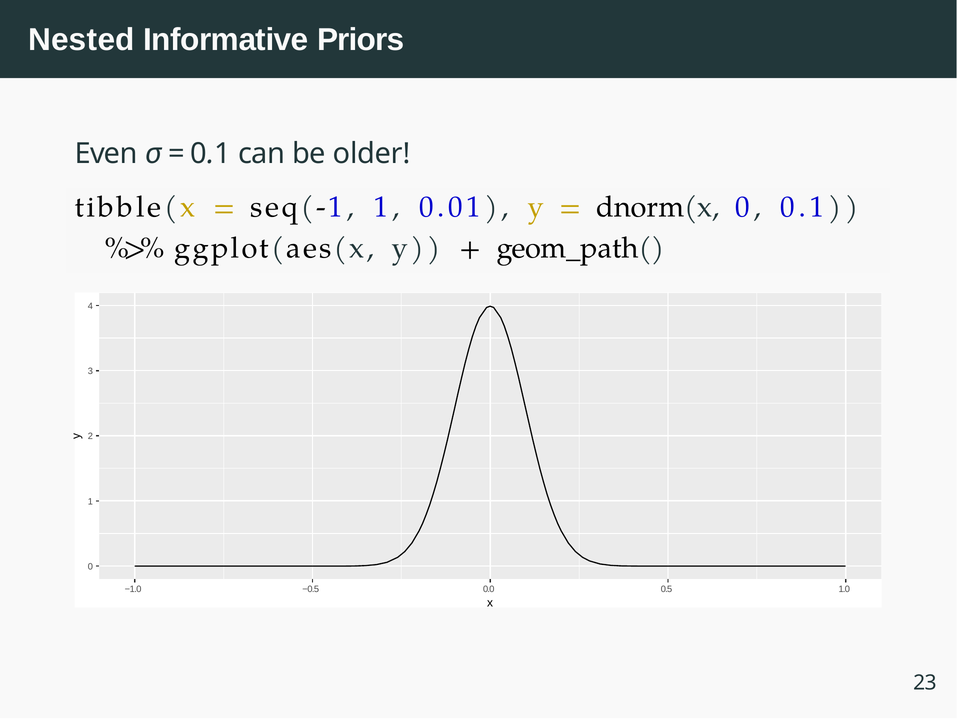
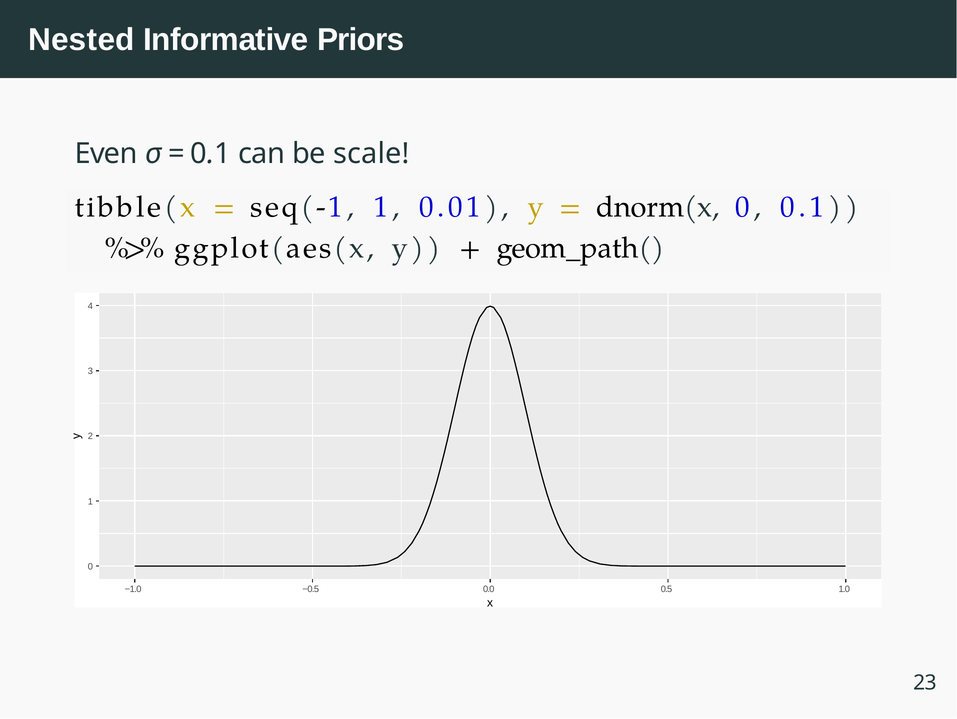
older: older -> scale (371, 154)
